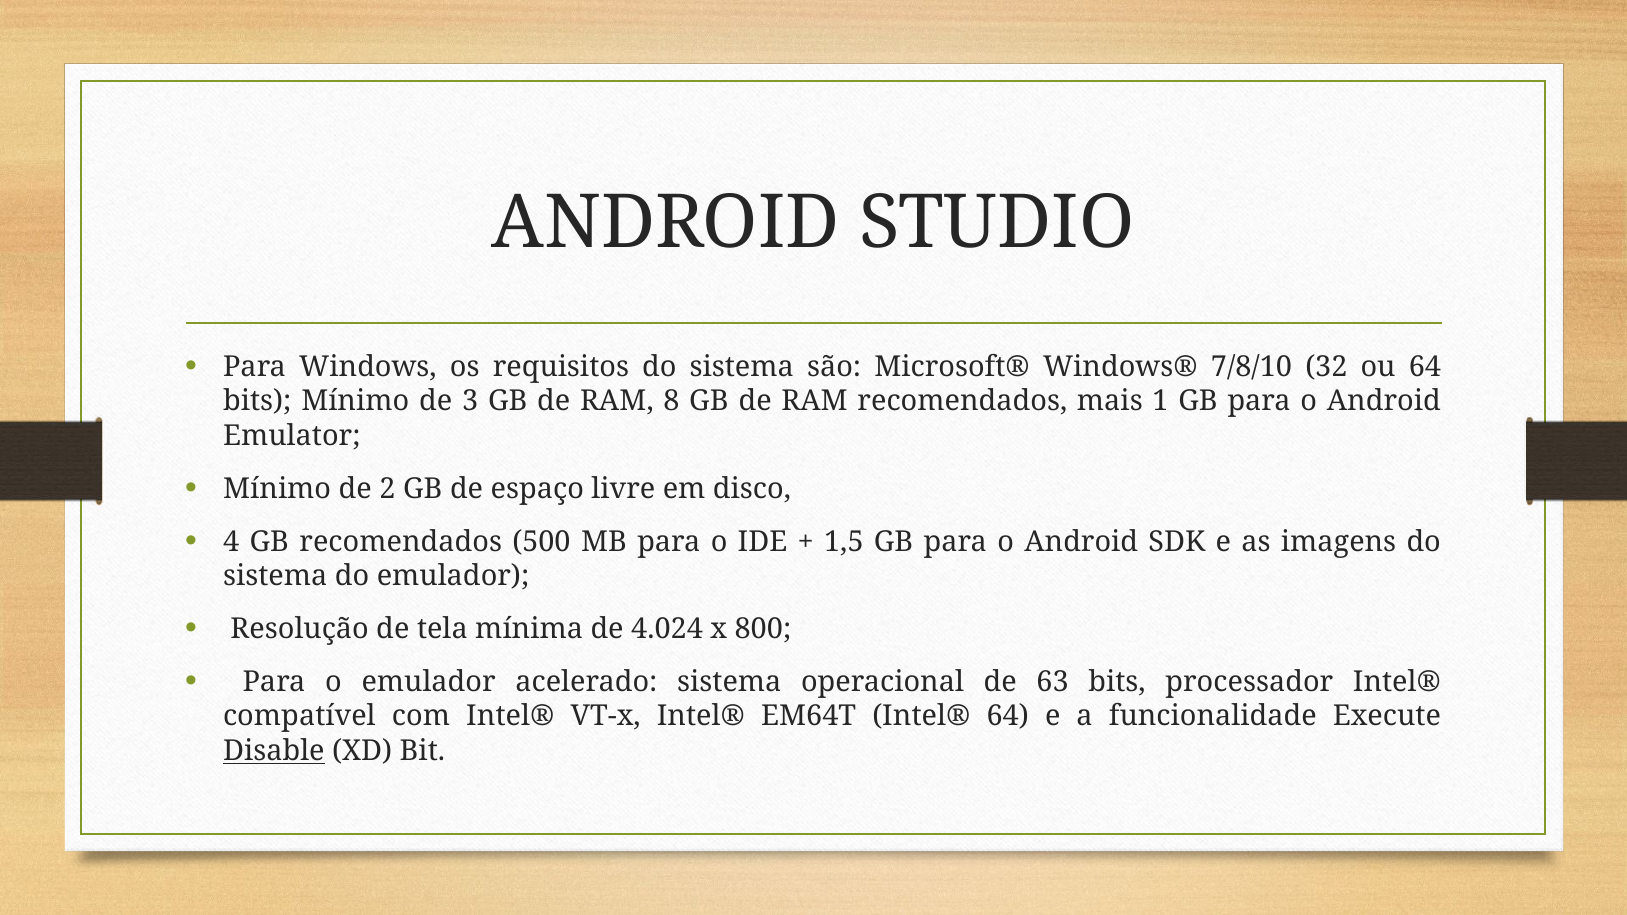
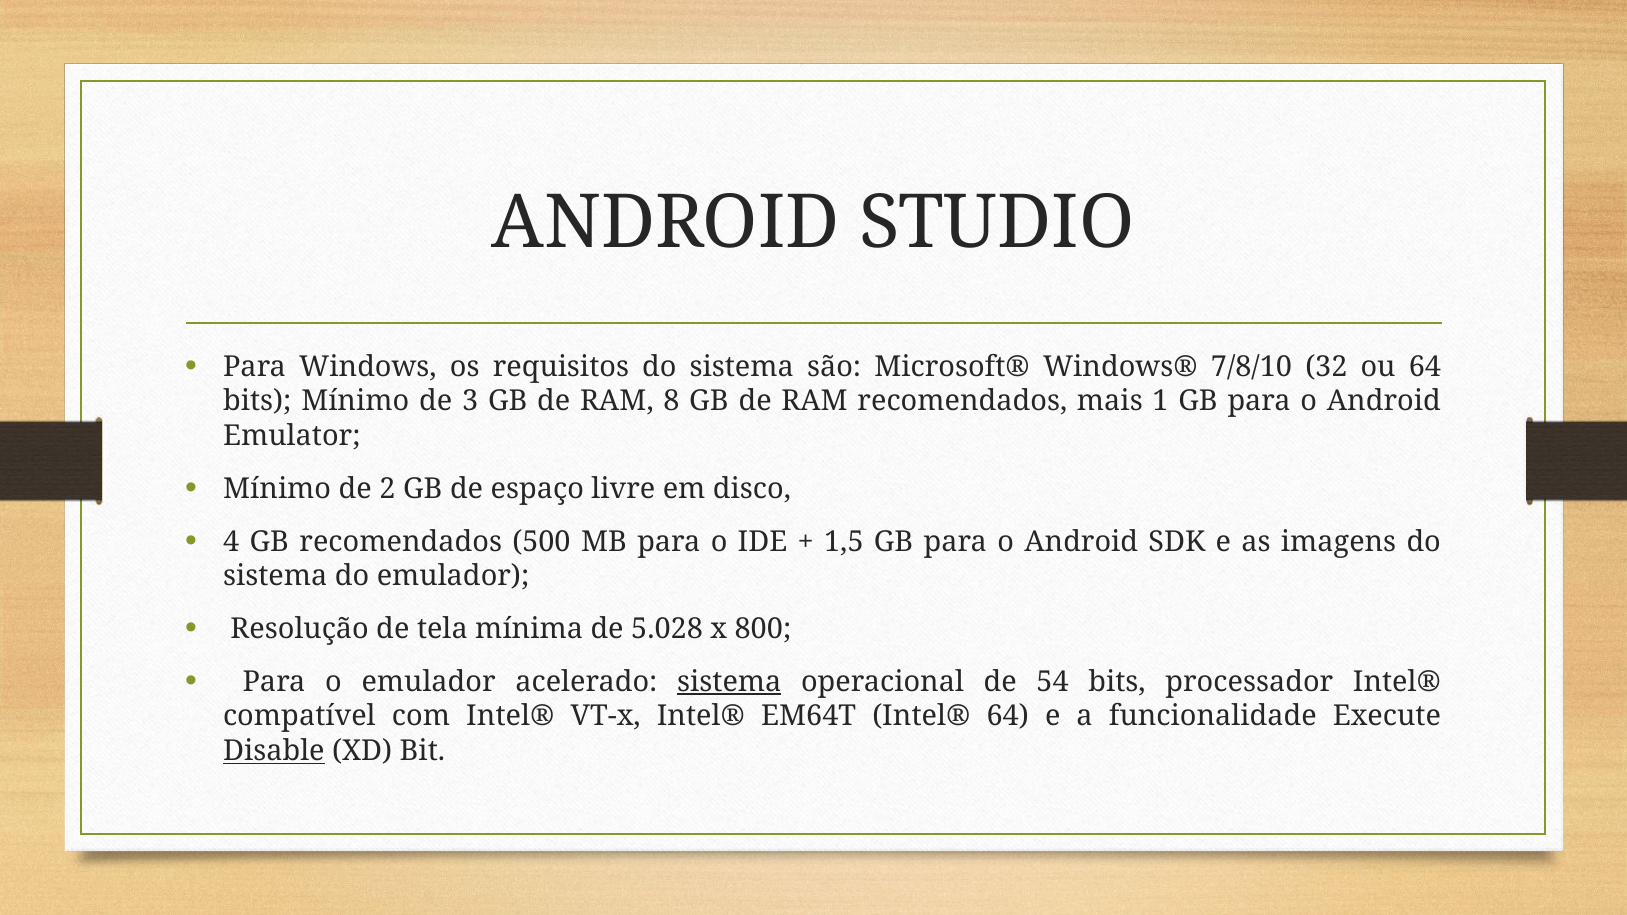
4.024: 4.024 -> 5.028 (667, 629)
sistema underline: none -> present (729, 682)
63: 63 -> 54 (1053, 682)
